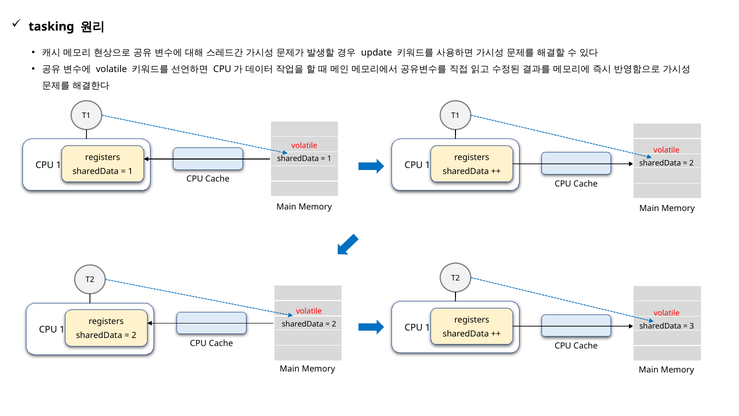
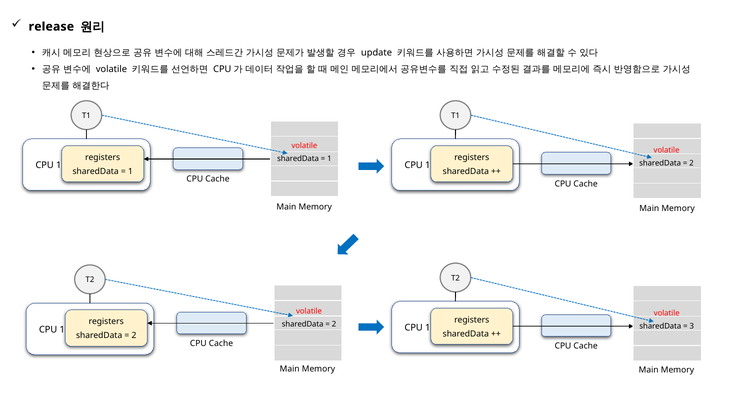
tasking: tasking -> release (51, 27)
